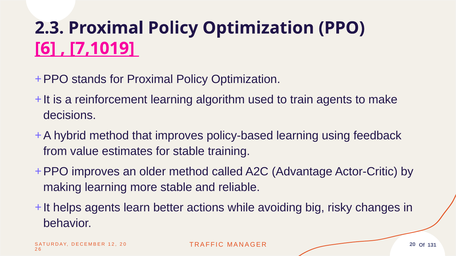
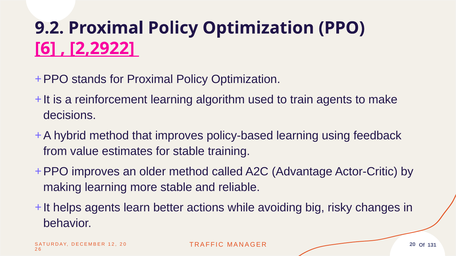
2.3: 2.3 -> 9.2 (49, 28)
7,1019: 7,1019 -> 2,2922 (102, 48)
